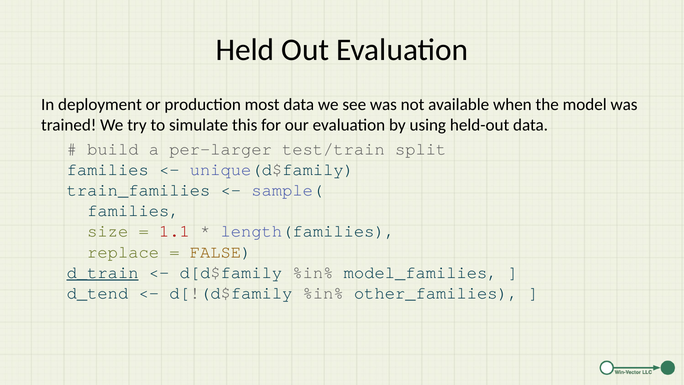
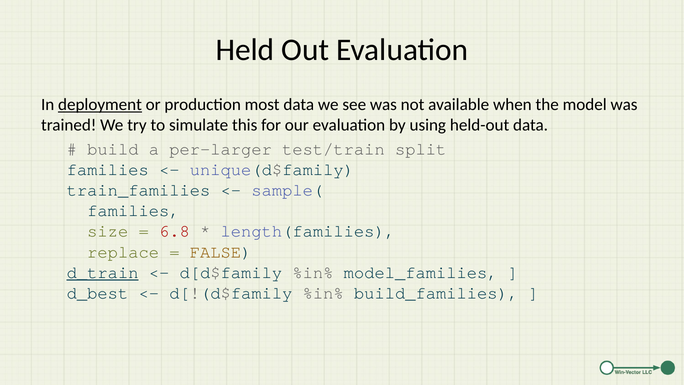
deployment underline: none -> present (100, 105)
1.1: 1.1 -> 6.8 (174, 231)
d_tend: d_tend -> d_best (97, 293)
other_families: other_families -> build_families (436, 293)
